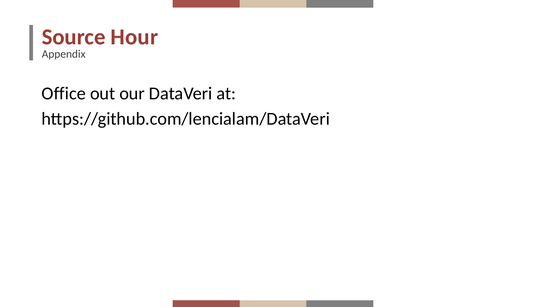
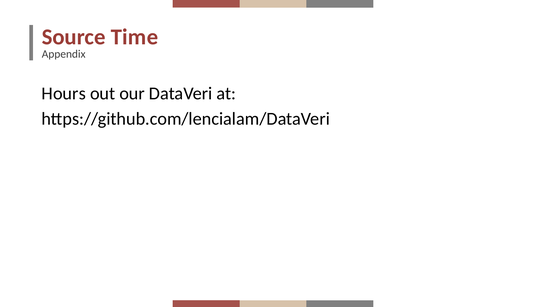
Hour: Hour -> Time (134, 37)
Office: Office -> Hours (64, 94)
